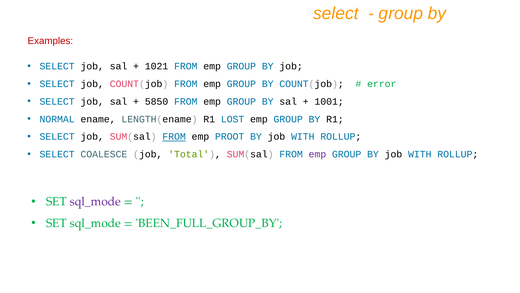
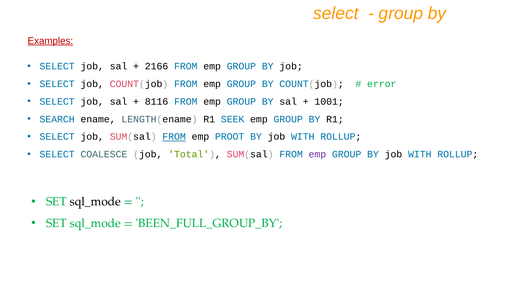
Examples underline: none -> present (50, 41)
1021: 1021 -> 2166 (157, 66)
5850: 5850 -> 8116 (157, 101)
NORMAL: NORMAL -> SEARCH (57, 119)
LOST: LOST -> SEEK (233, 119)
sql_mode colour: purple -> black (95, 201)
